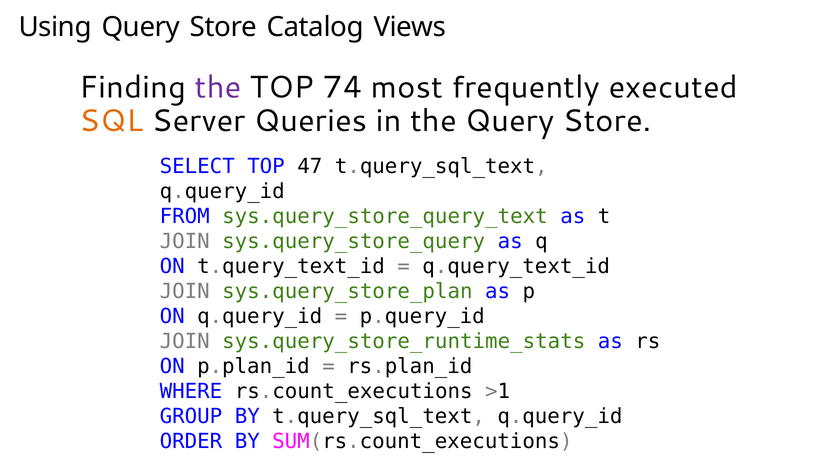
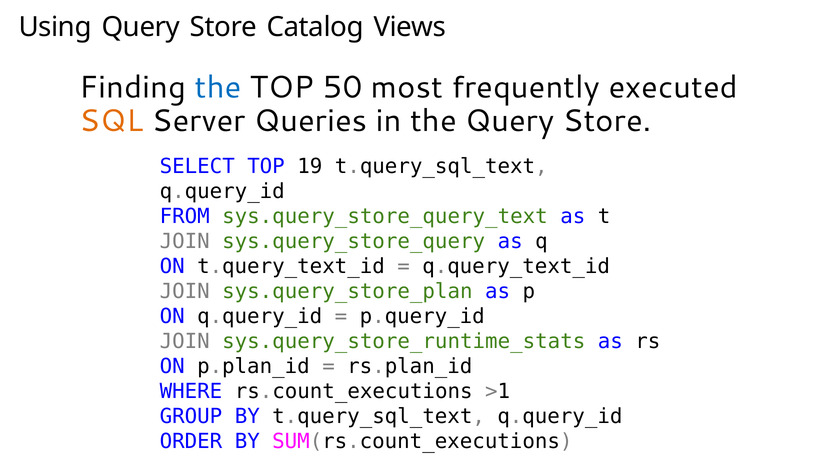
the colour: purple -> blue (218, 87)
74: 74 -> 50 (343, 87)
47: 47 -> 19 (310, 167)
